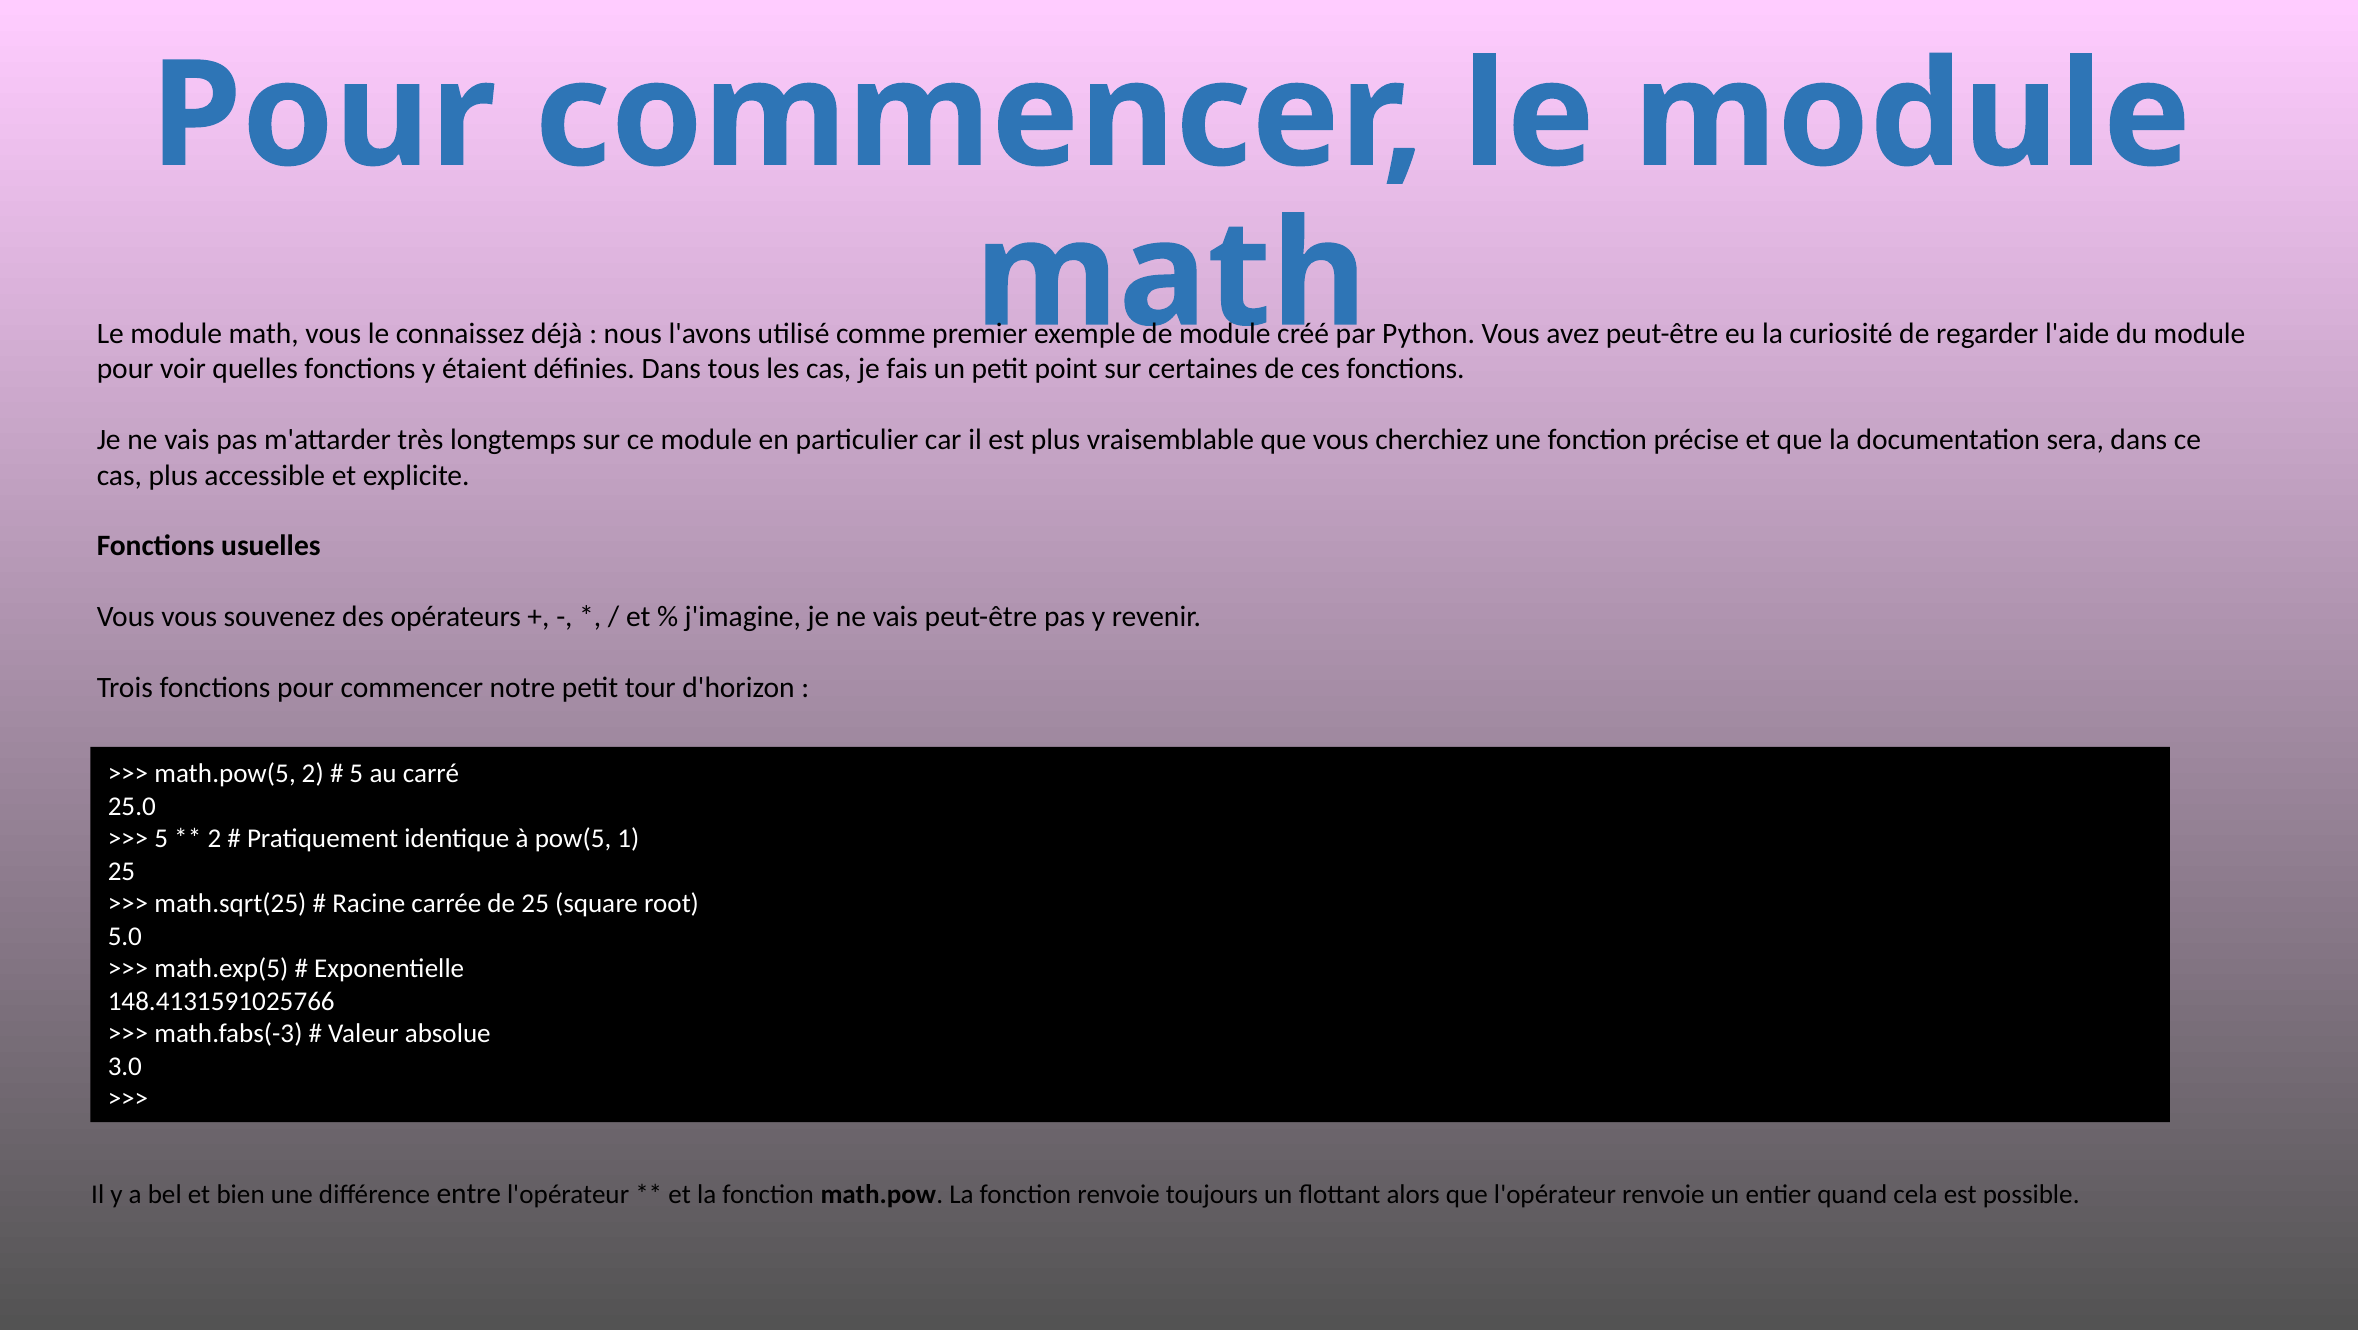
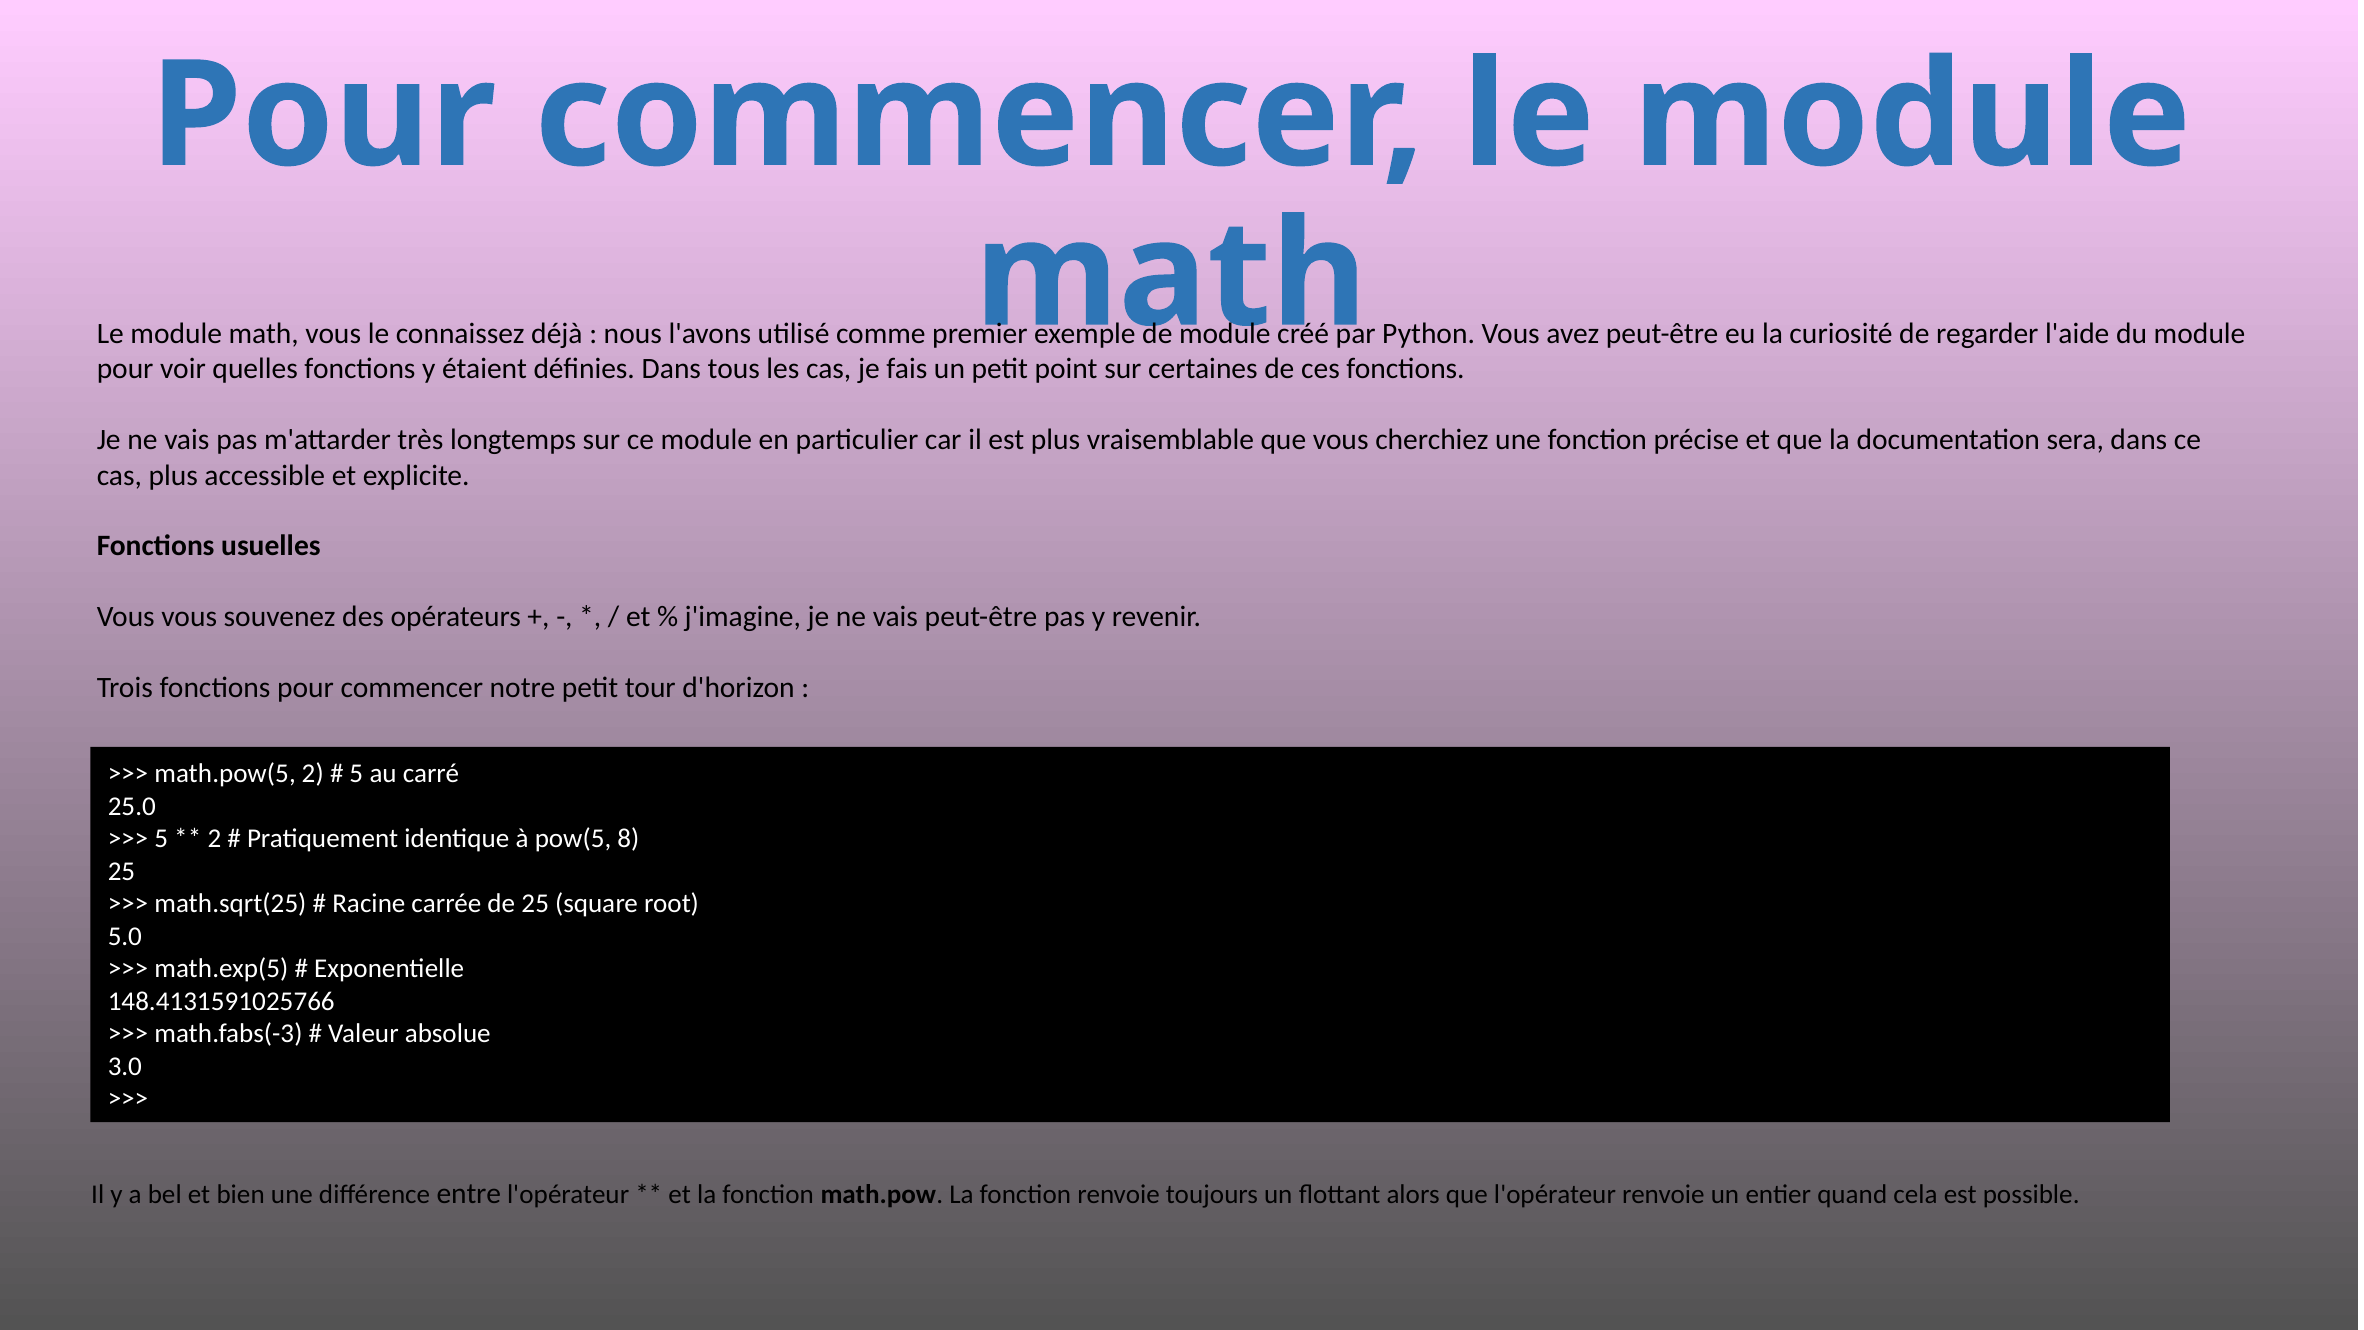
1: 1 -> 8 (628, 839)
